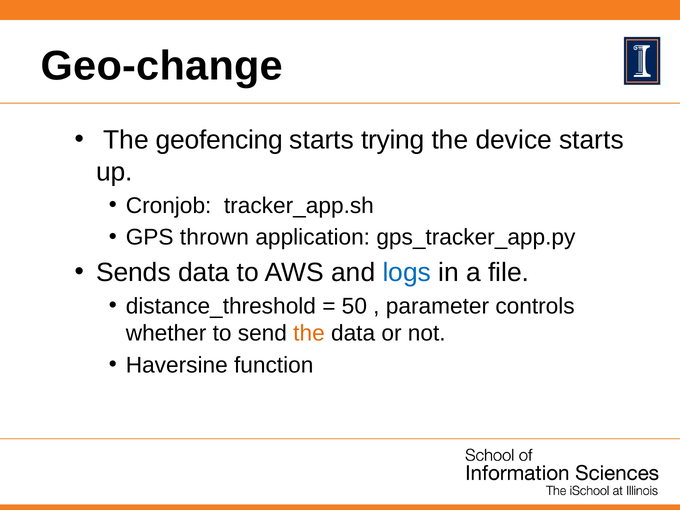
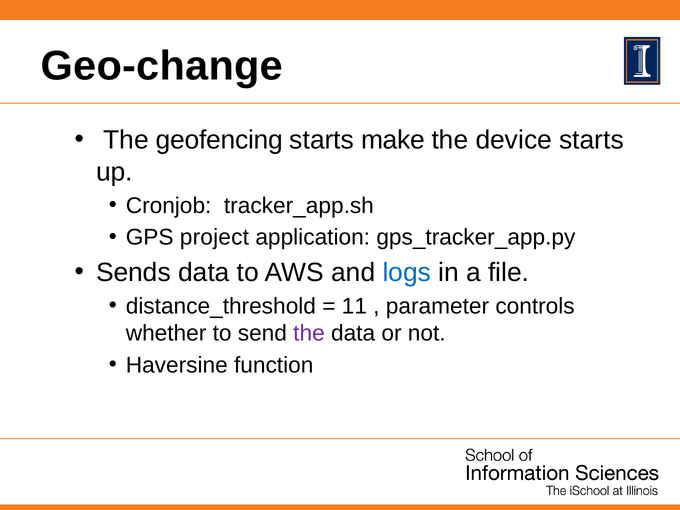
trying: trying -> make (393, 140)
thrown: thrown -> project (214, 237)
50: 50 -> 11 (354, 306)
the colour: orange -> purple (309, 333)
